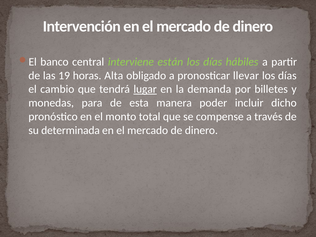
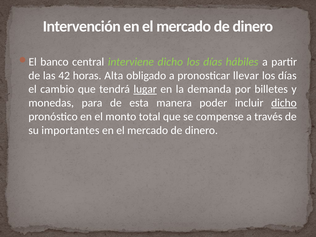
interviene están: están -> dicho (170, 62)
19: 19 -> 42 (64, 76)
dicho underline: none -> present (284, 103)
determinada: determinada -> importantes (70, 130)
